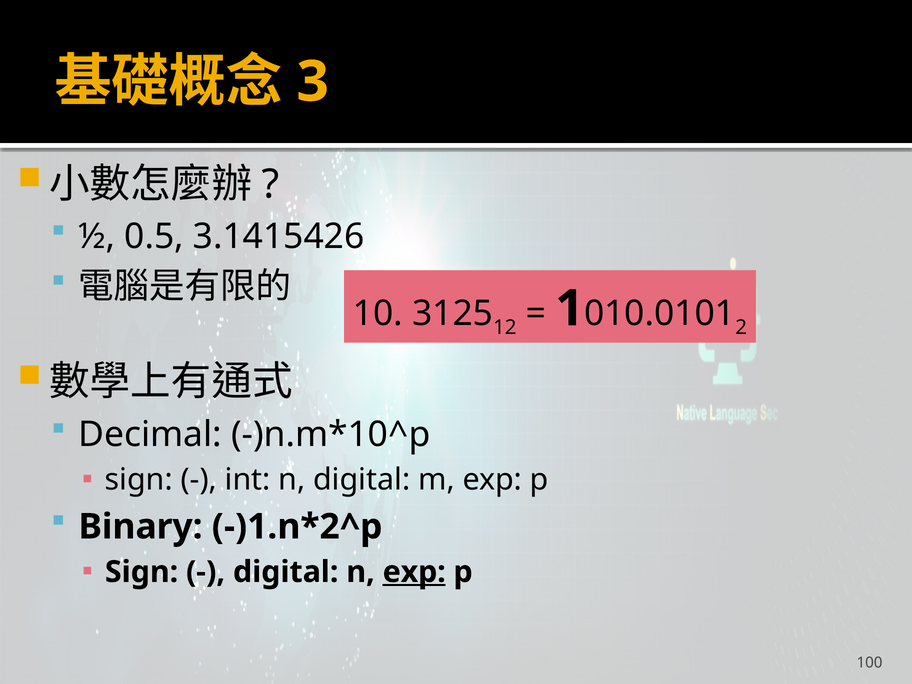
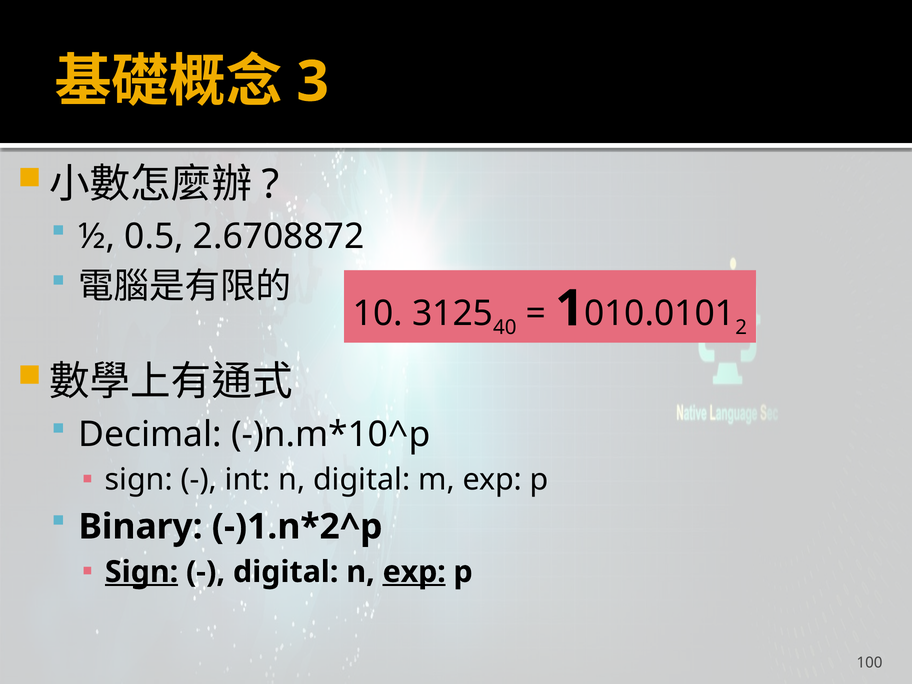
3.1415426: 3.1415426 -> 2.6708872 (279, 237)
12: 12 -> 40 (505, 327)
Sign underline: none -> present (142, 572)
